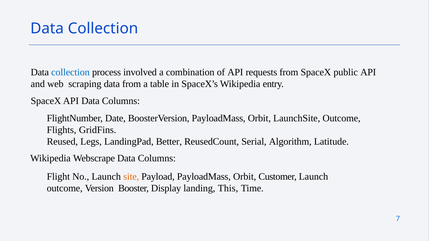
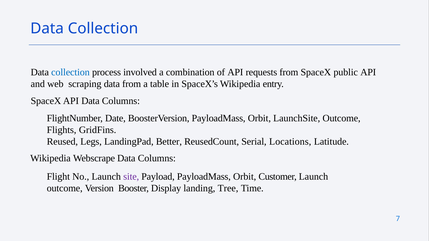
Algorithm: Algorithm -> Locations (290, 142)
site colour: orange -> purple (131, 177)
This: This -> Tree (228, 189)
